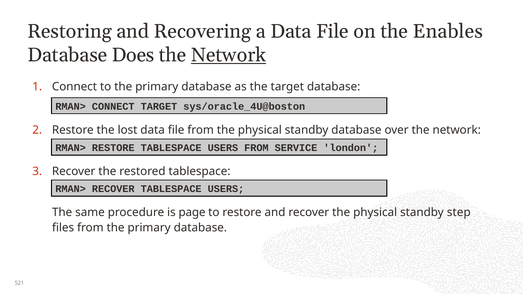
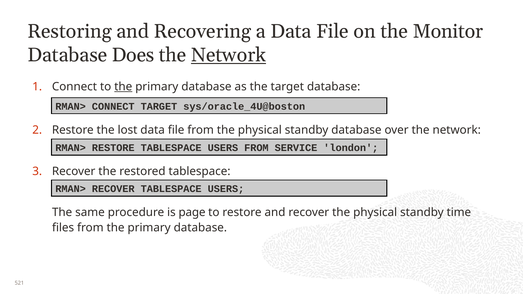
Enables: Enables -> Monitor (448, 31)
the underline: none -> present (123, 87)
step: step -> time (459, 213)
